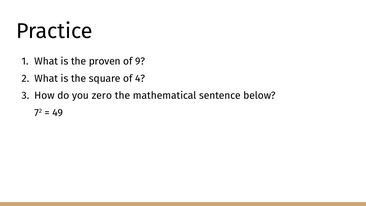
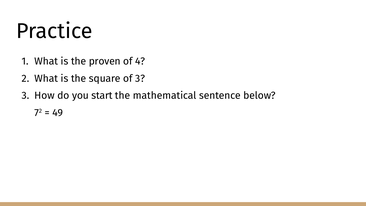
9: 9 -> 4 (140, 61)
of 4: 4 -> 3 (140, 78)
zero: zero -> start (102, 96)
